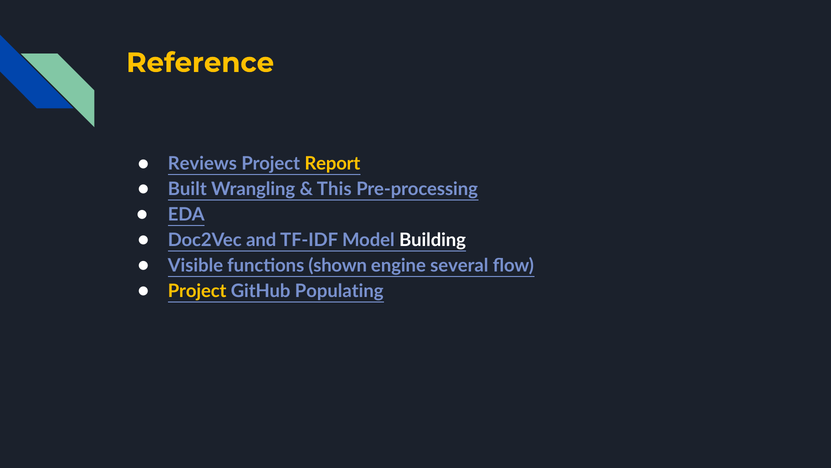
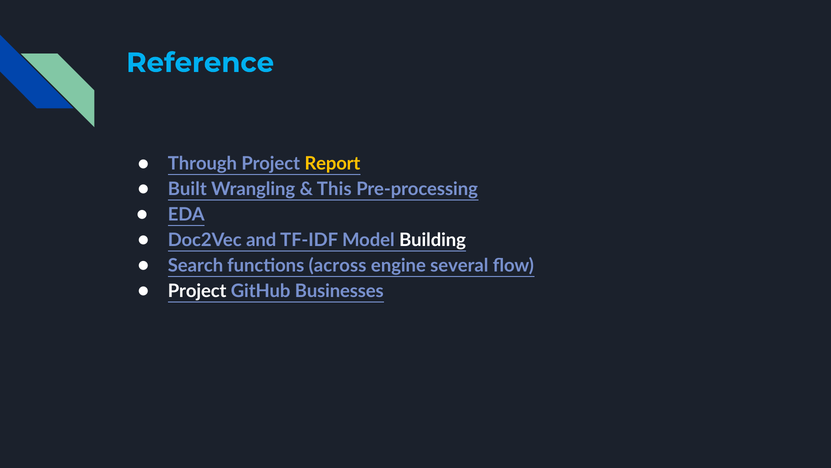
Reference colour: yellow -> light blue (200, 63)
Reviews: Reviews -> Through (202, 164)
Visible: Visible -> Search (195, 265)
shown: shown -> across (338, 265)
Project colour: yellow -> white (197, 291)
Populating: Populating -> Businesses (339, 291)
